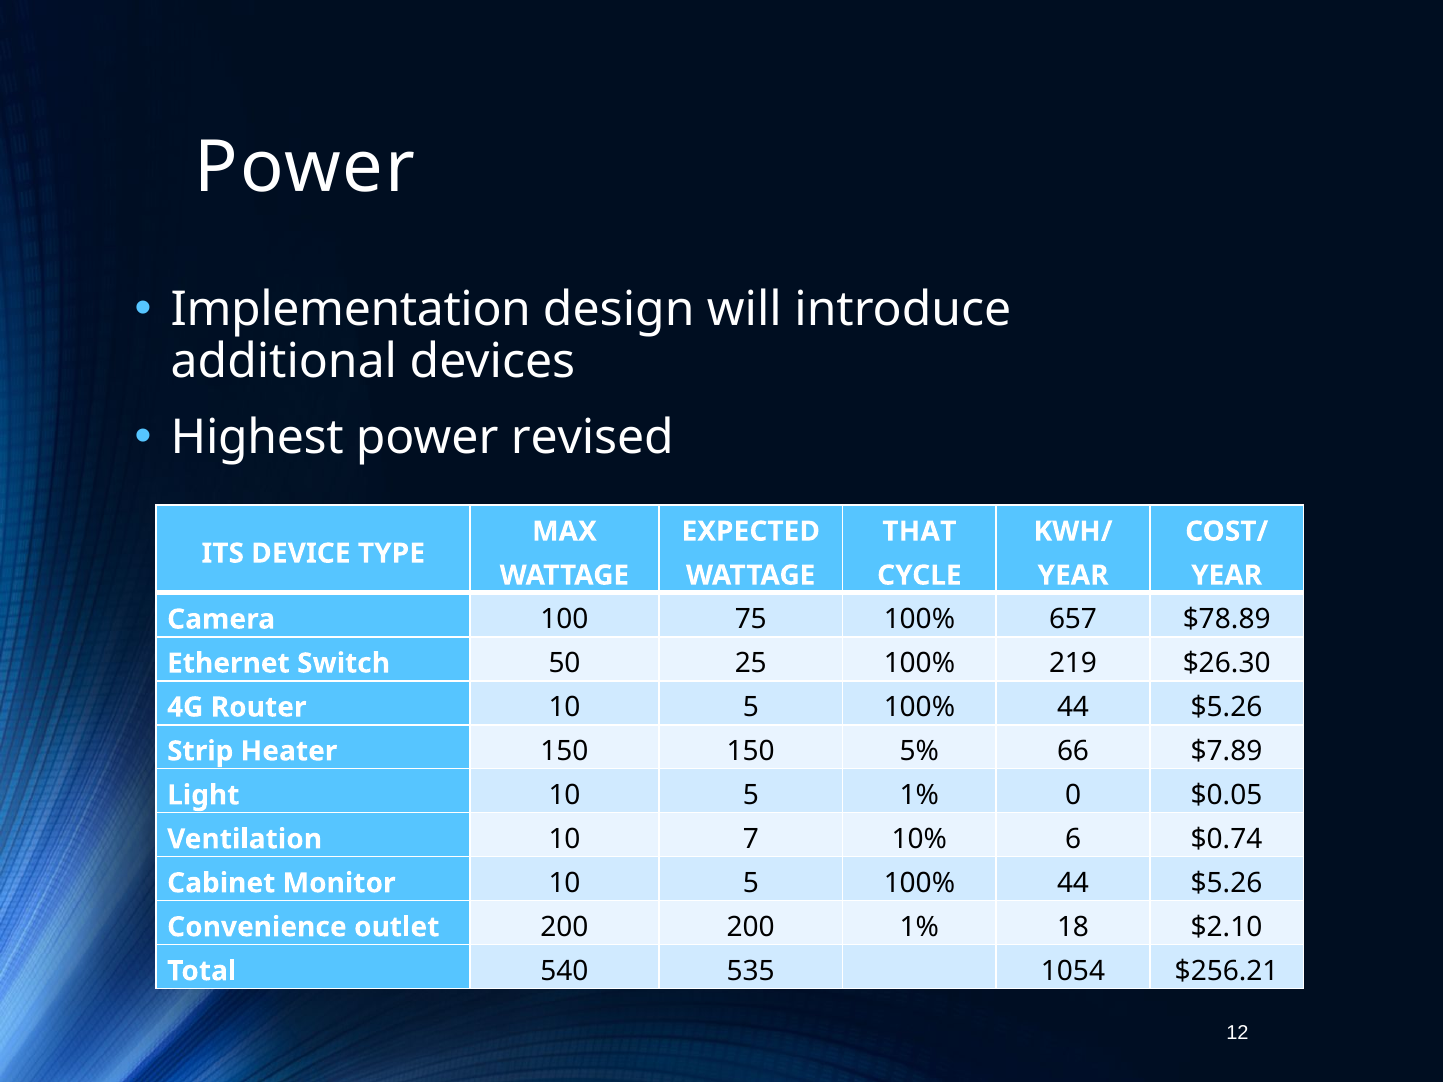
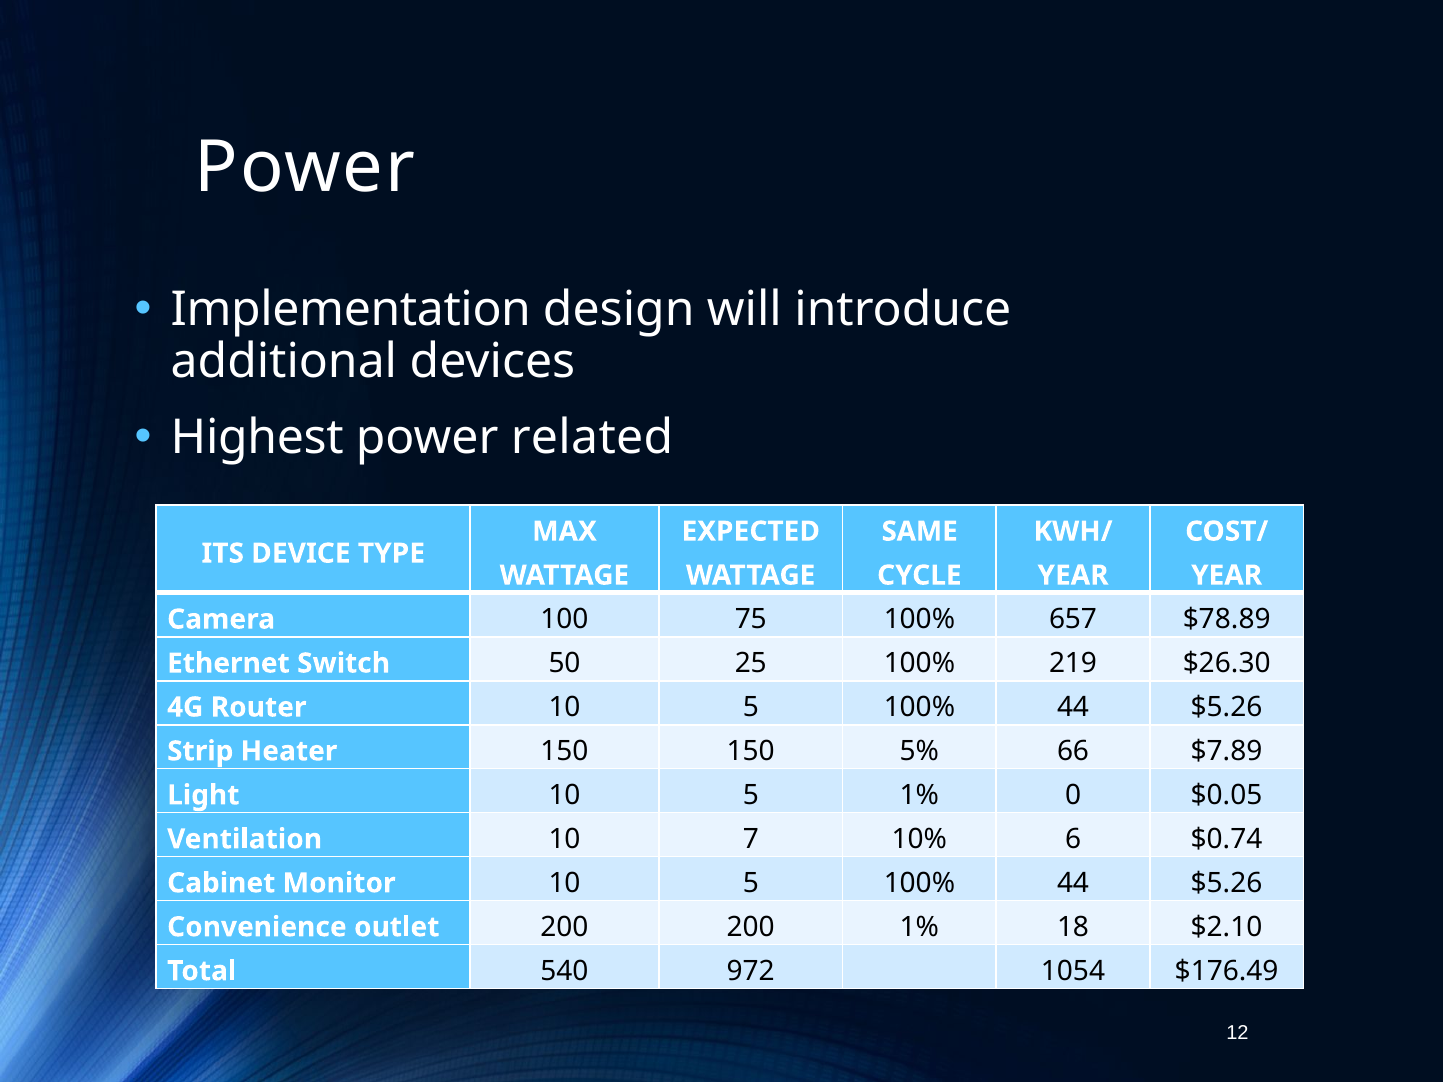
revised: revised -> related (592, 437)
THAT: THAT -> SAME (920, 532)
535: 535 -> 972 (751, 971)
$256.21: $256.21 -> $176.49 (1227, 971)
